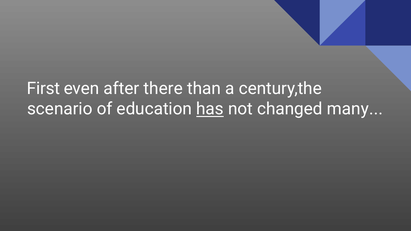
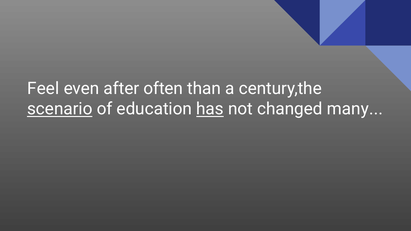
First: First -> Feel (43, 89)
there: there -> often (163, 89)
scenario underline: none -> present (60, 109)
